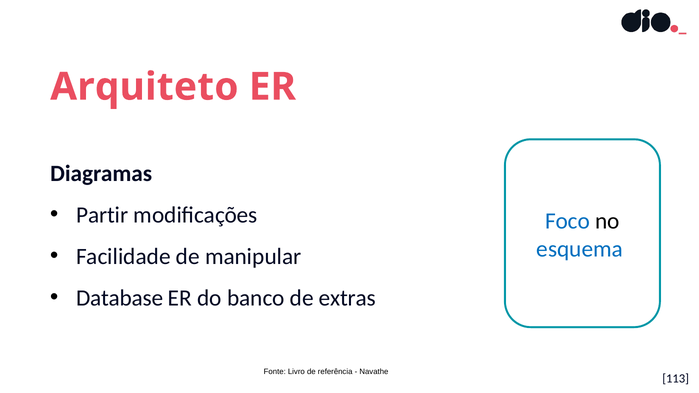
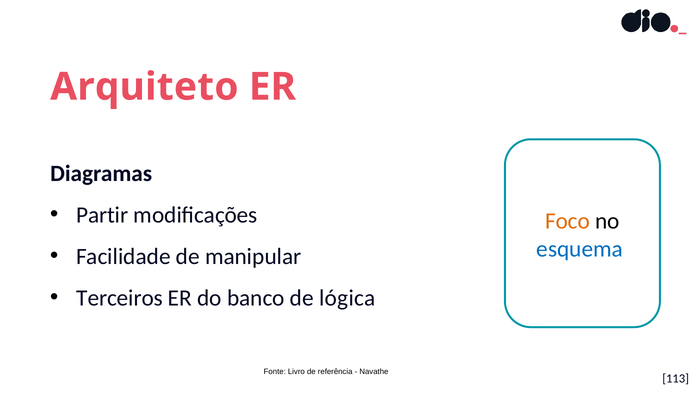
Foco colour: blue -> orange (568, 221)
Database: Database -> Terceiros (120, 298)
extras: extras -> lógica (347, 298)
